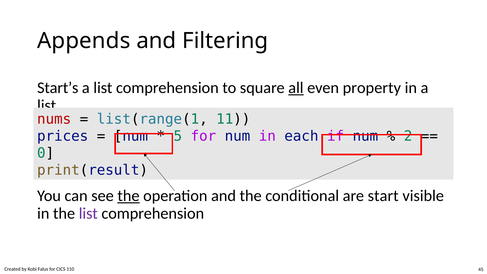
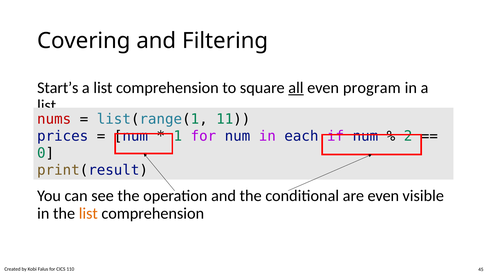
Appends: Appends -> Covering (84, 41)
property: property -> program (372, 88)
5: 5 -> 1 (178, 136)
the underline: present -> none (128, 196)
are start: start -> even (383, 196)
list colour: purple -> orange (88, 213)
